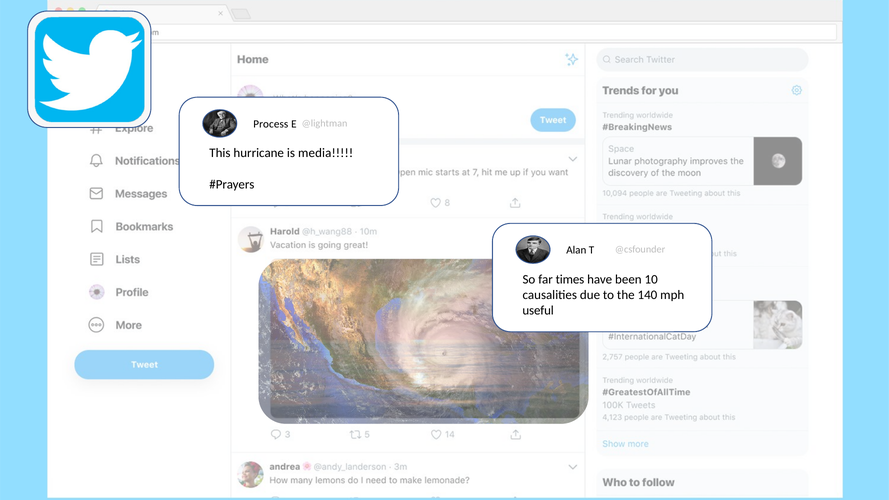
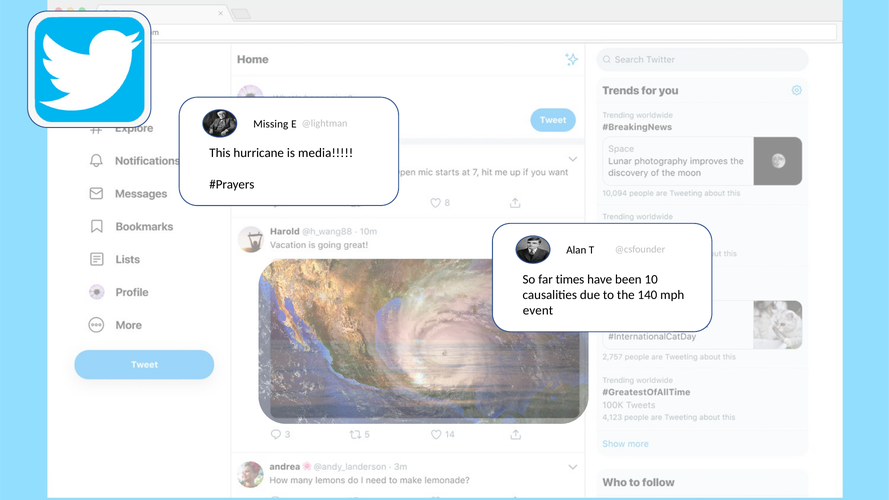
Process: Process -> Missing (271, 124)
useful: useful -> event (538, 310)
